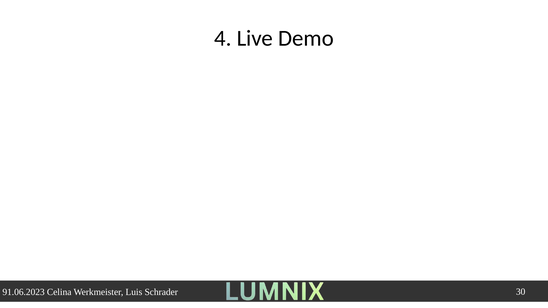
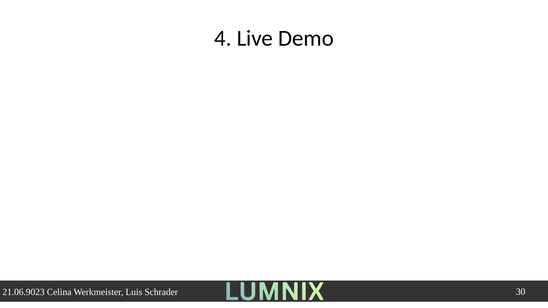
91.06.2023: 91.06.2023 -> 21.06.9023 (24, 292)
